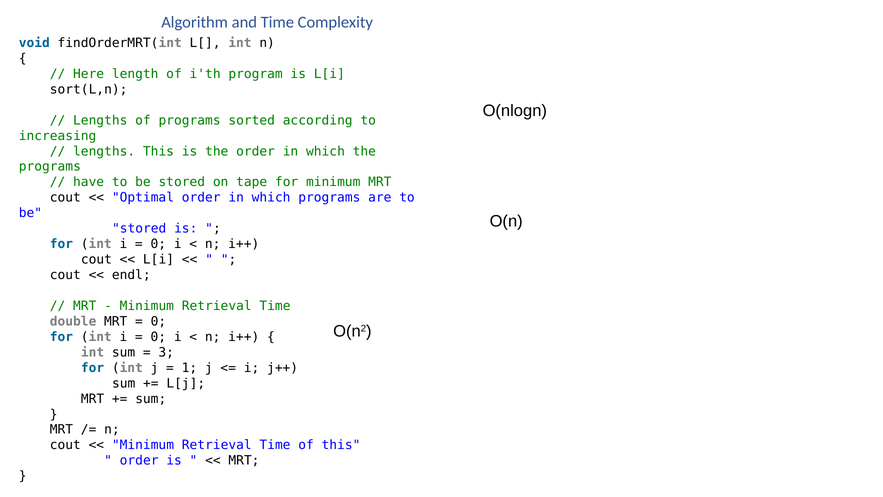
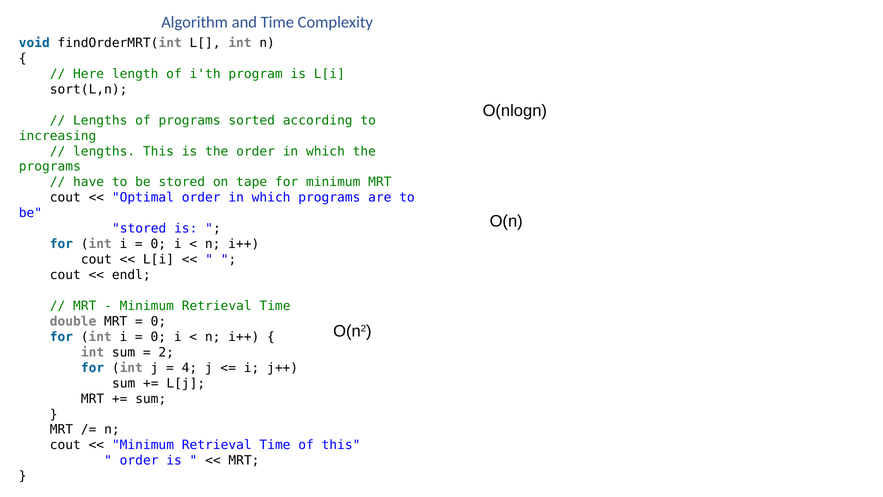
3: 3 -> 2 (166, 352)
1: 1 -> 4 (189, 368)
